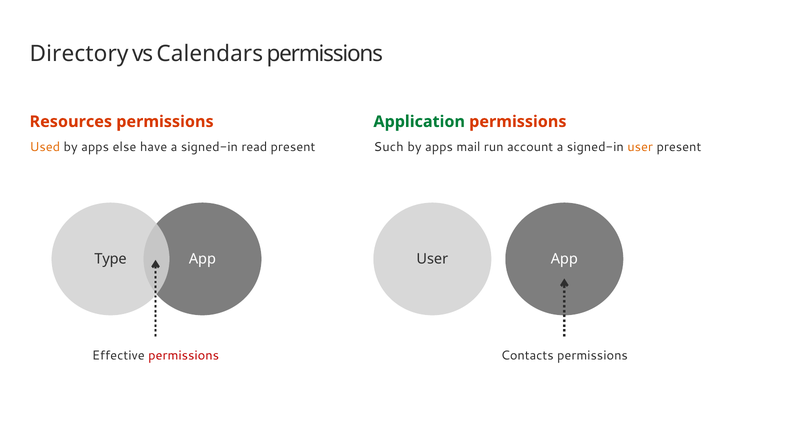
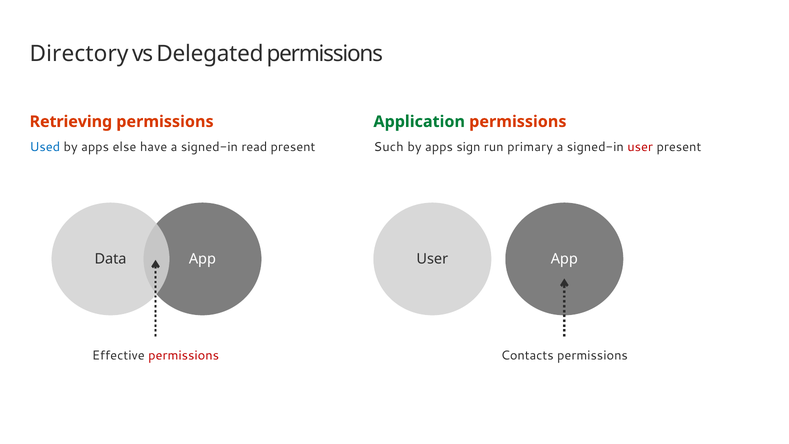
Calendars: Calendars -> Delegated (210, 54)
Resources: Resources -> Retrieving (71, 122)
Used colour: orange -> blue (45, 147)
mail: mail -> sign (468, 147)
account: account -> primary (530, 147)
user colour: orange -> red (640, 147)
Type: Type -> Data (111, 259)
